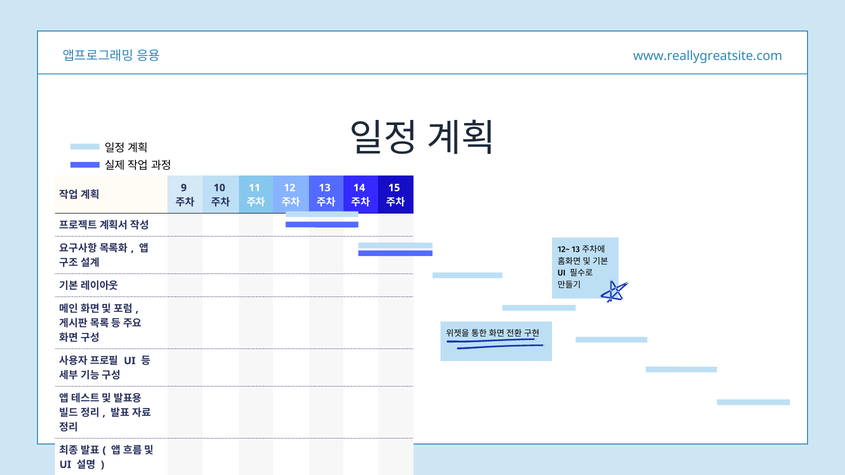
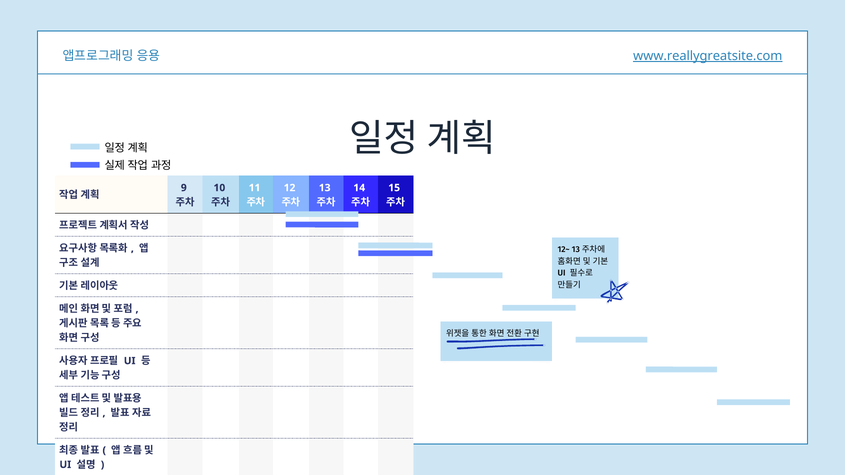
www.reallygreatsite.com underline: none -> present (708, 56)
